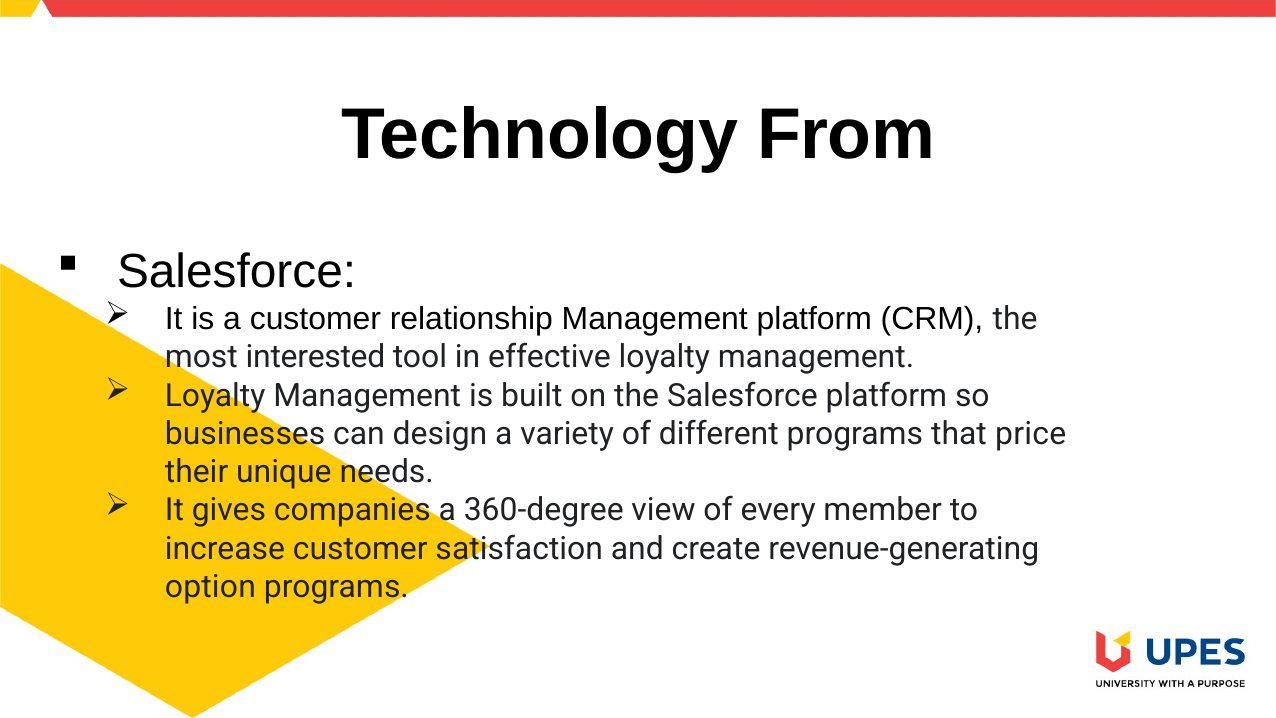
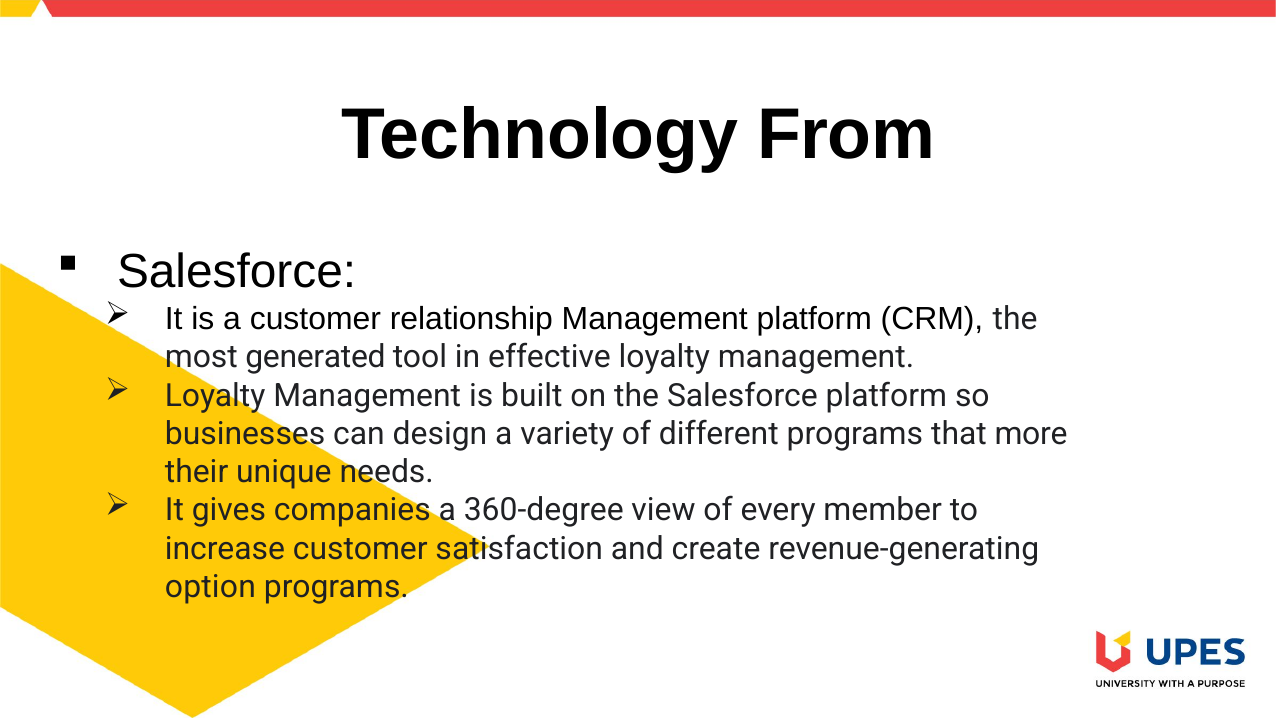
interested: interested -> generated (316, 357)
price: price -> more (1031, 434)
